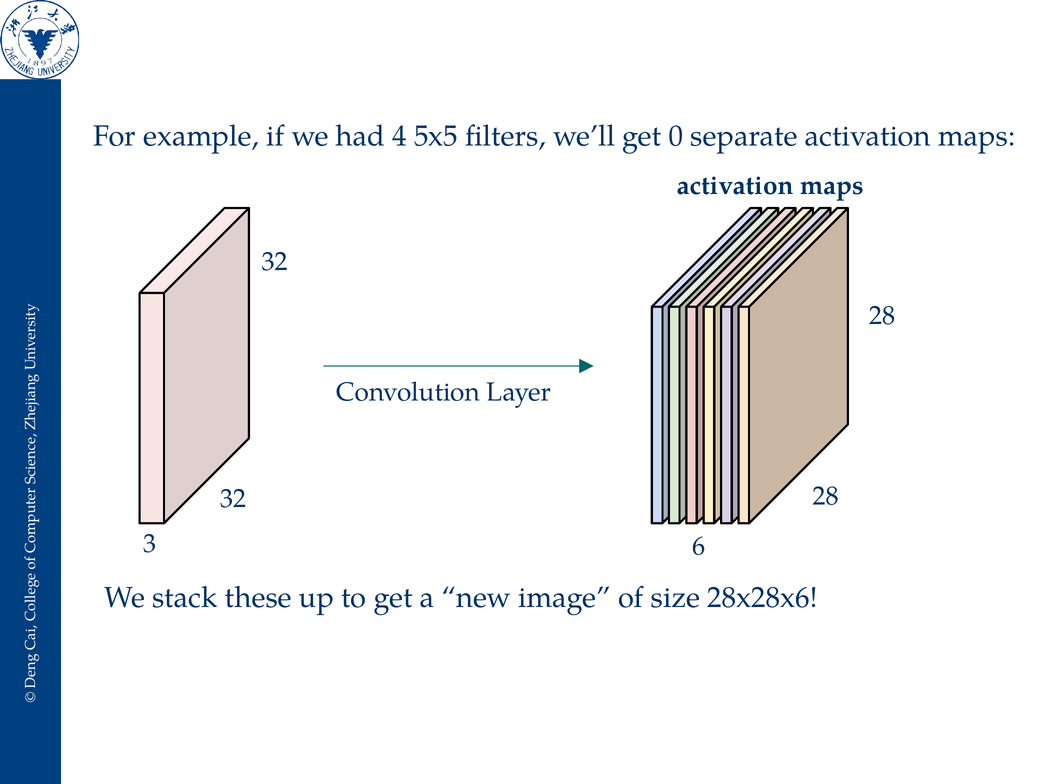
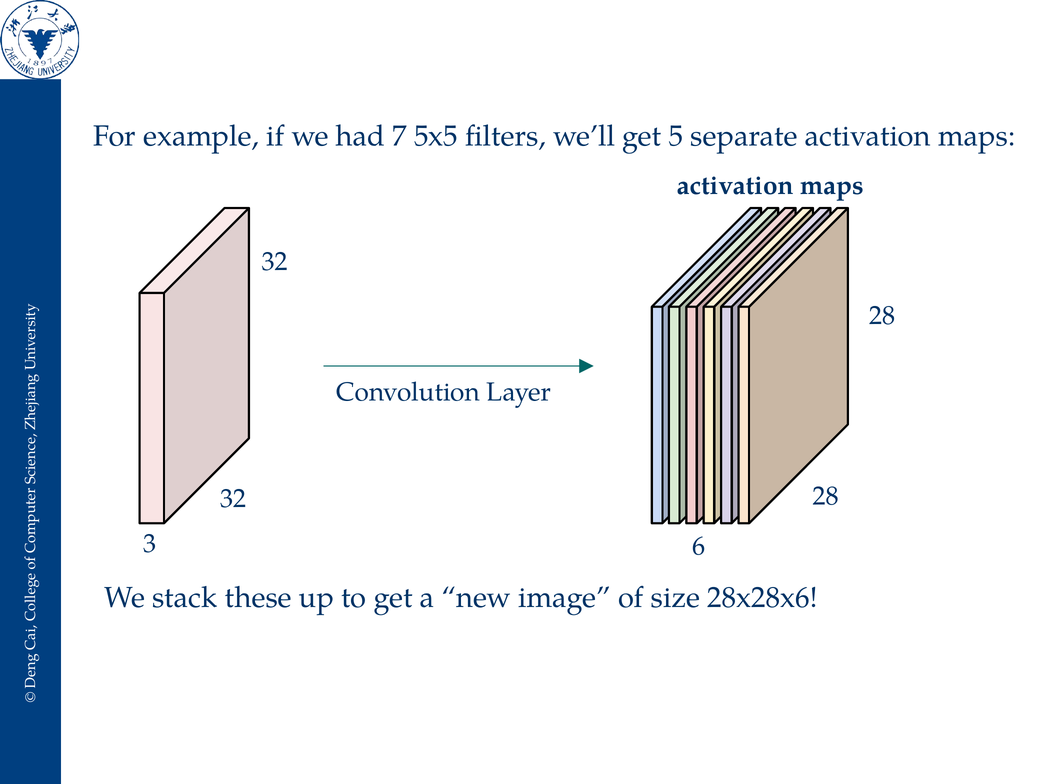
4: 4 -> 7 (399, 136)
0: 0 -> 5 (676, 136)
